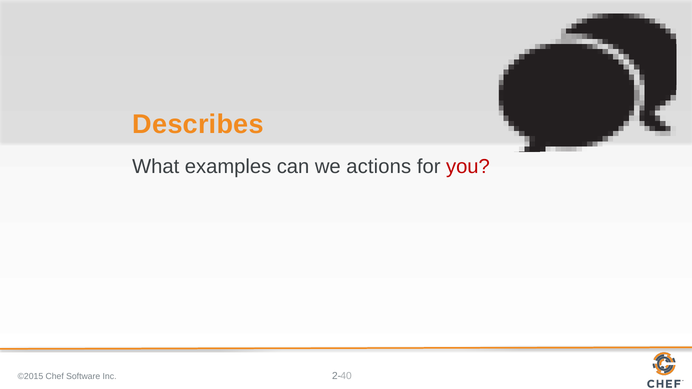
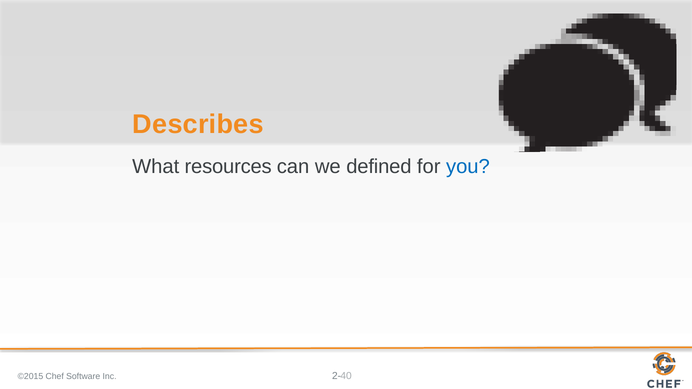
examples: examples -> resources (228, 167)
actions: actions -> defined (379, 167)
you colour: red -> blue (468, 167)
